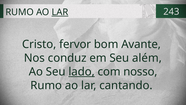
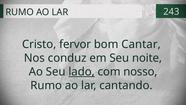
LAR underline: present -> none (60, 12)
Avante: Avante -> Cantar (141, 44)
além: além -> noite (147, 58)
